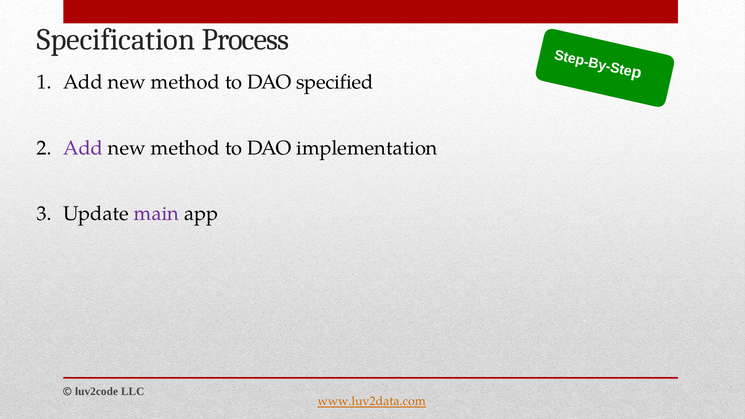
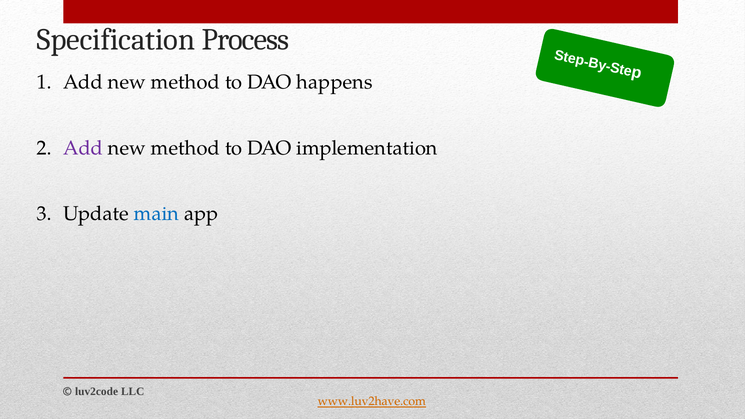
specified: specified -> happens (335, 82)
main colour: purple -> blue (157, 214)
www.luv2data.com: www.luv2data.com -> www.luv2have.com (372, 401)
